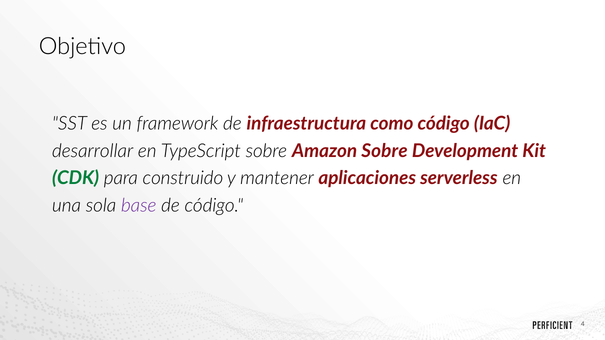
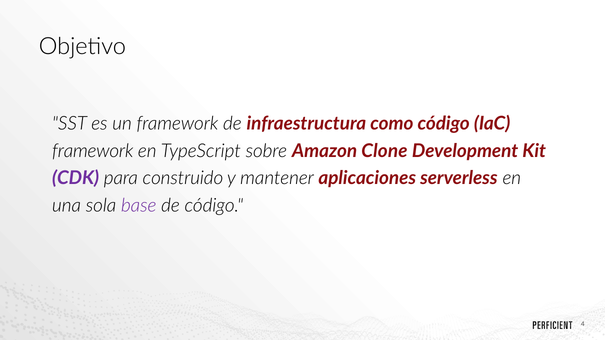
desarrollar: desarrollar -> framework (93, 151)
Amazon Sobre: Sobre -> Clone (384, 151)
CDK colour: green -> purple (76, 178)
